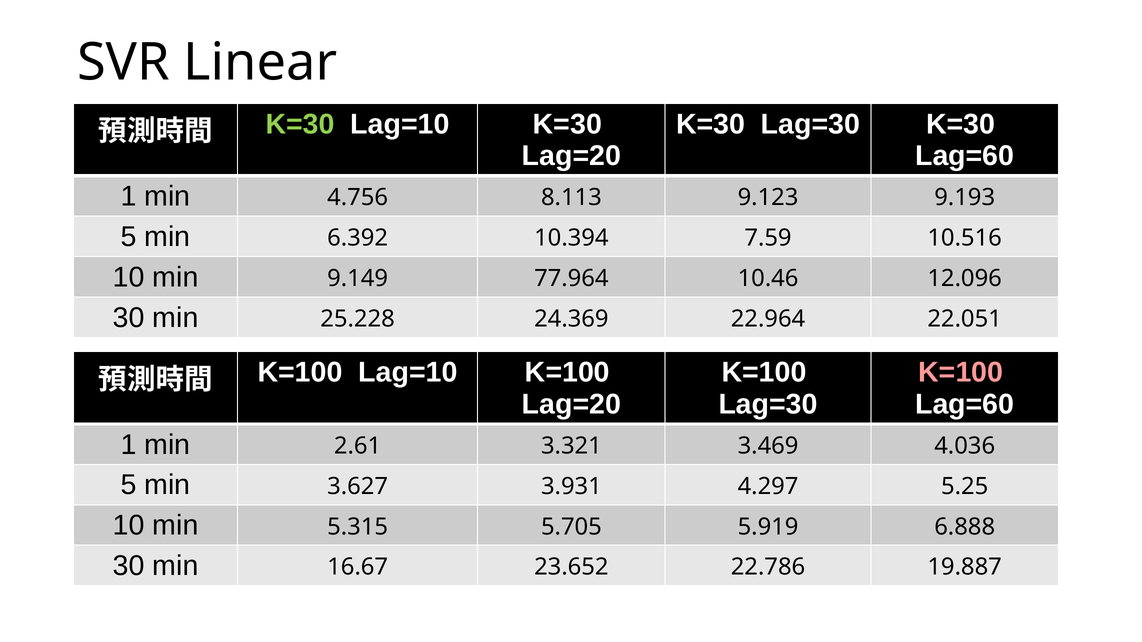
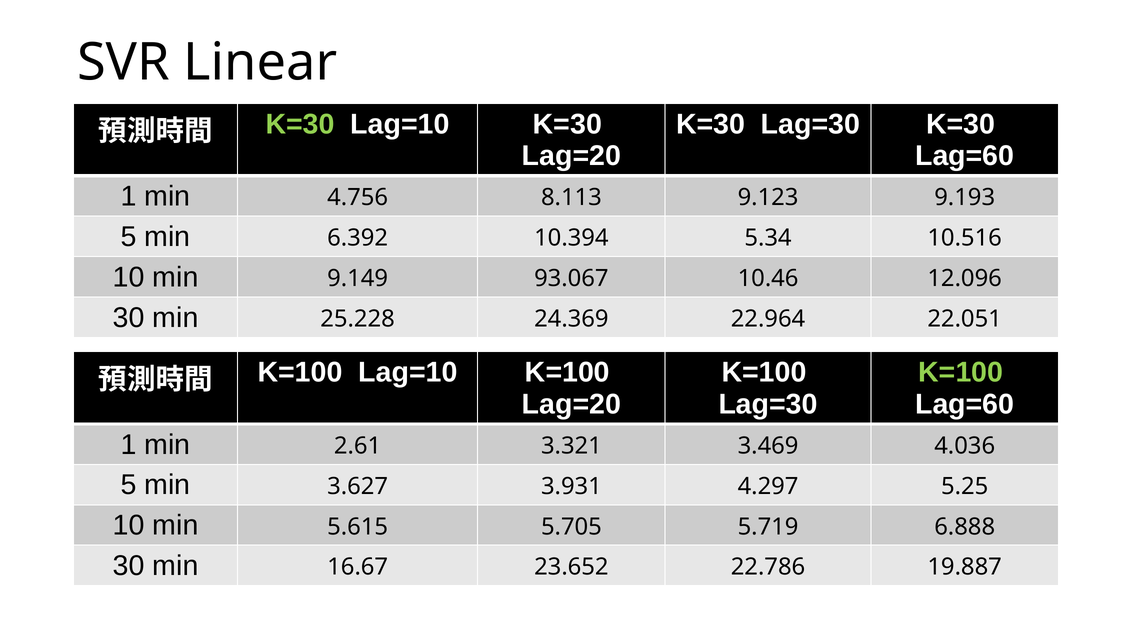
7.59: 7.59 -> 5.34 (768, 238)
77.964: 77.964 -> 93.067 (571, 279)
K=100 colour: pink -> light green (961, 373)
5.315: 5.315 -> 5.615 (358, 527)
5.919: 5.919 -> 5.719 (768, 527)
